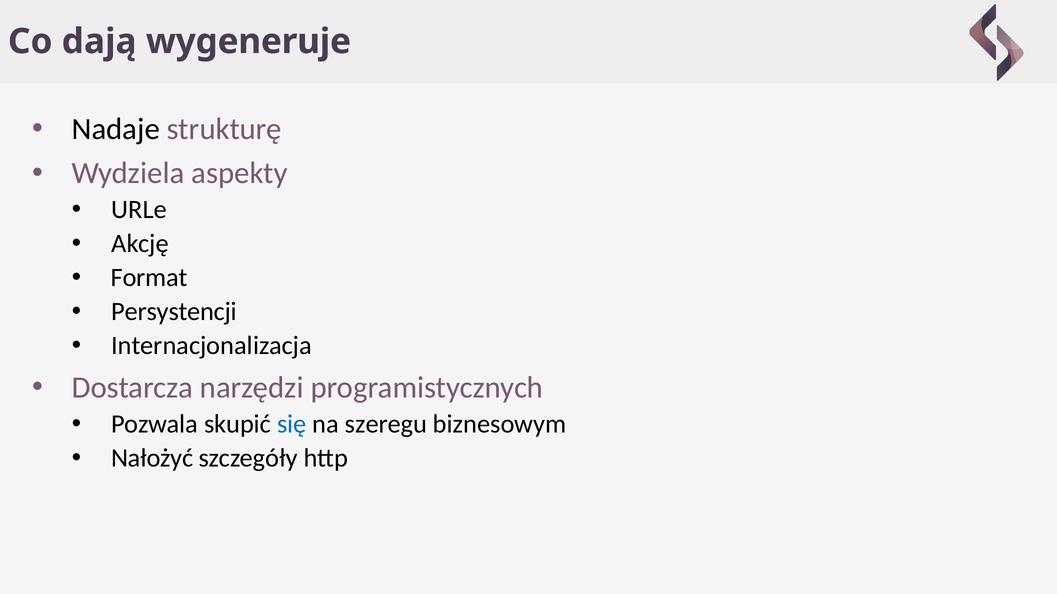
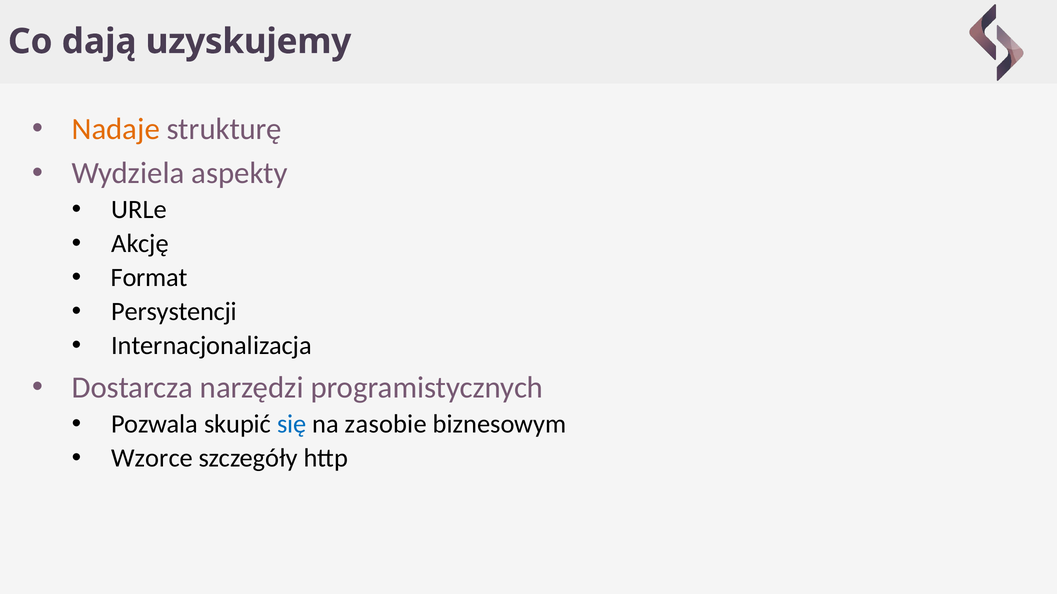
wygeneruje: wygeneruje -> uzyskujemy (248, 42)
Nadaje colour: black -> orange (116, 129)
szeregu: szeregu -> zasobie (386, 424)
Nałożyć: Nałożyć -> Wzorce (152, 458)
